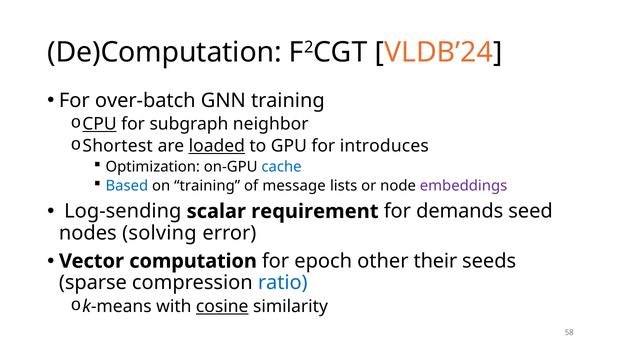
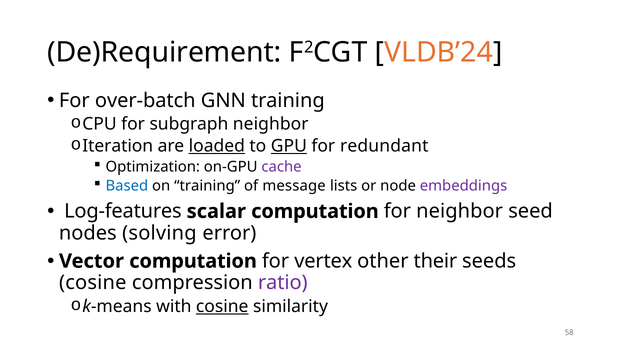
De)Computation: De)Computation -> De)Requirement (164, 52)
CPU underline: present -> none (99, 124)
Shortest: Shortest -> Iteration (118, 146)
GPU underline: none -> present (289, 146)
introduces: introduces -> redundant (384, 146)
cache colour: blue -> purple (282, 167)
Log-sending: Log-sending -> Log-features (123, 212)
scalar requirement: requirement -> computation (315, 212)
for demands: demands -> neighbor (460, 212)
epoch: epoch -> vertex (323, 261)
sparse: sparse -> cosine (93, 283)
ratio colour: blue -> purple (283, 283)
